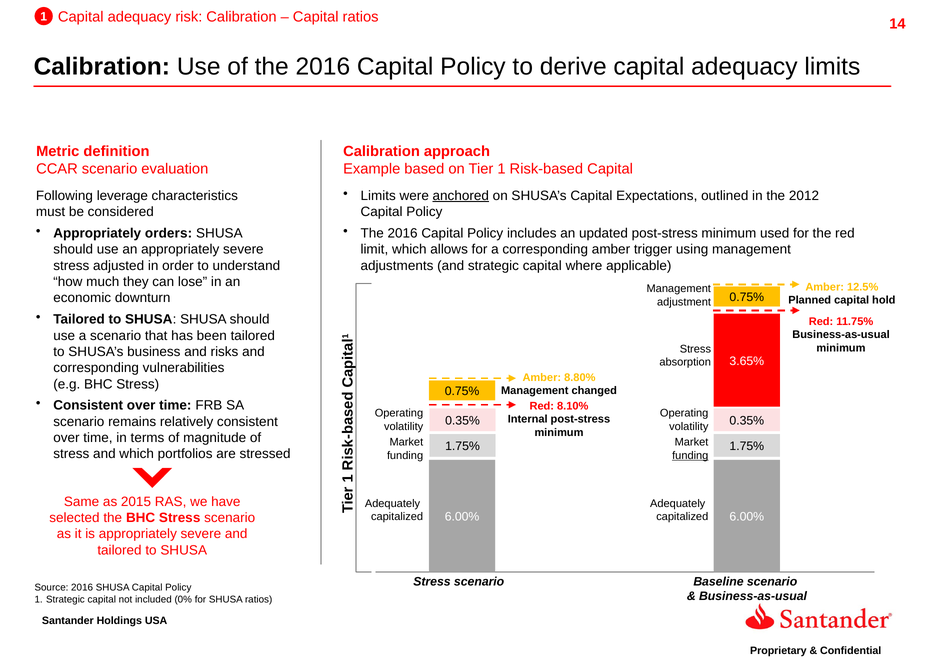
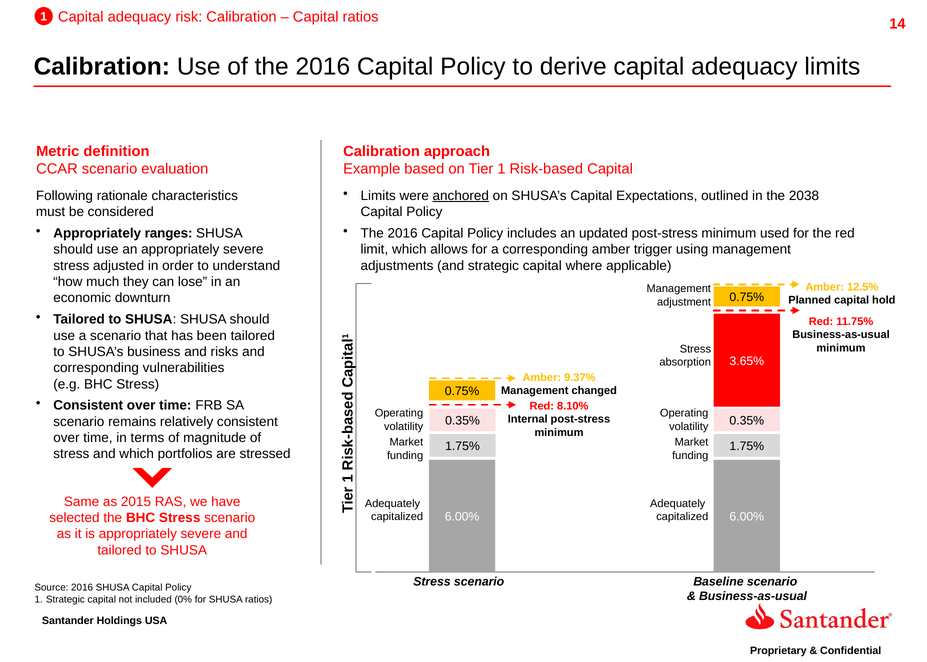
2012: 2012 -> 2038 (804, 196)
leverage: leverage -> rationale (122, 196)
orders: orders -> ranges (169, 233)
8.80%: 8.80% -> 9.37% (580, 378)
funding underline: present -> none (690, 456)
